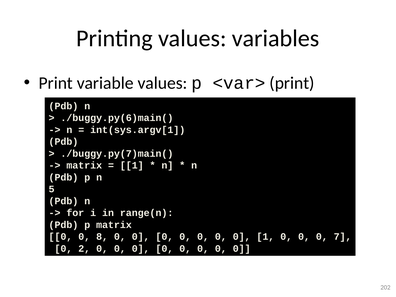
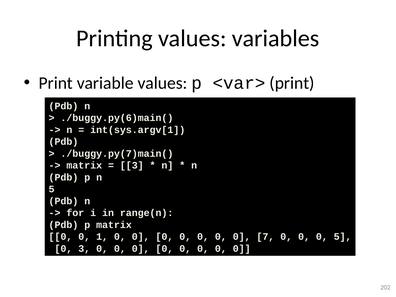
1: 1 -> 3 (132, 165)
8: 8 -> 1 (102, 237)
0 1: 1 -> 7 (265, 237)
0 7: 7 -> 5 (343, 237)
0 2: 2 -> 3 (84, 249)
